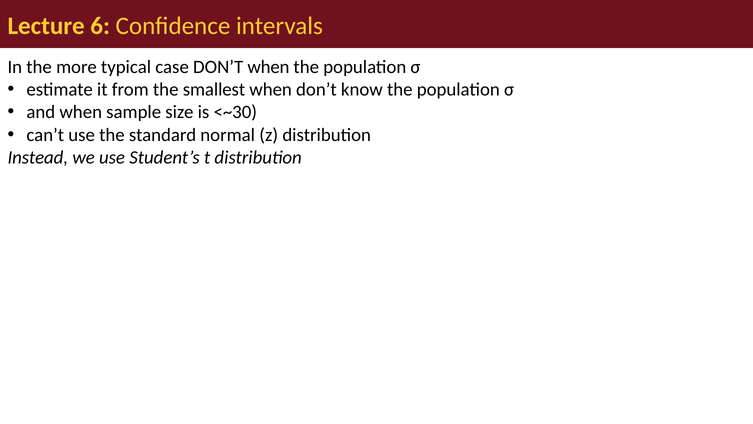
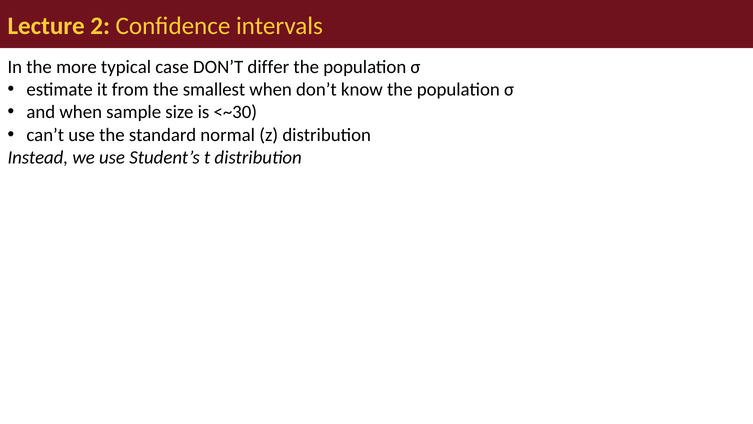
6: 6 -> 2 (100, 26)
DON’T when: when -> differ (268, 67)
